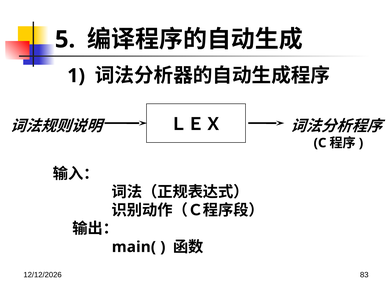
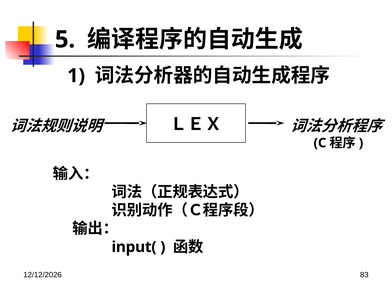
main(: main( -> input( (134, 247)
